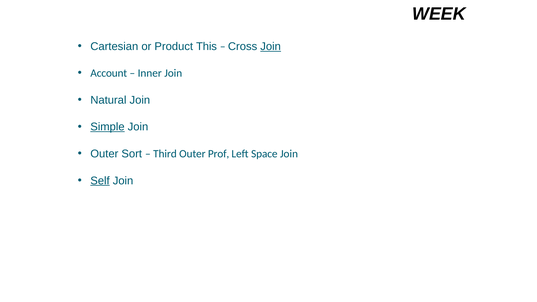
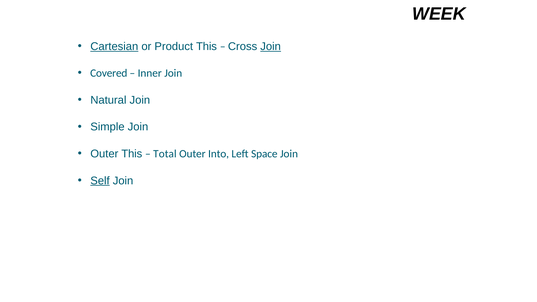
Cartesian underline: none -> present (114, 46)
Account: Account -> Covered (109, 73)
Simple underline: present -> none (107, 127)
Outer Sort: Sort -> This (132, 154)
Third: Third -> Total (165, 154)
Prof: Prof -> Into (219, 154)
